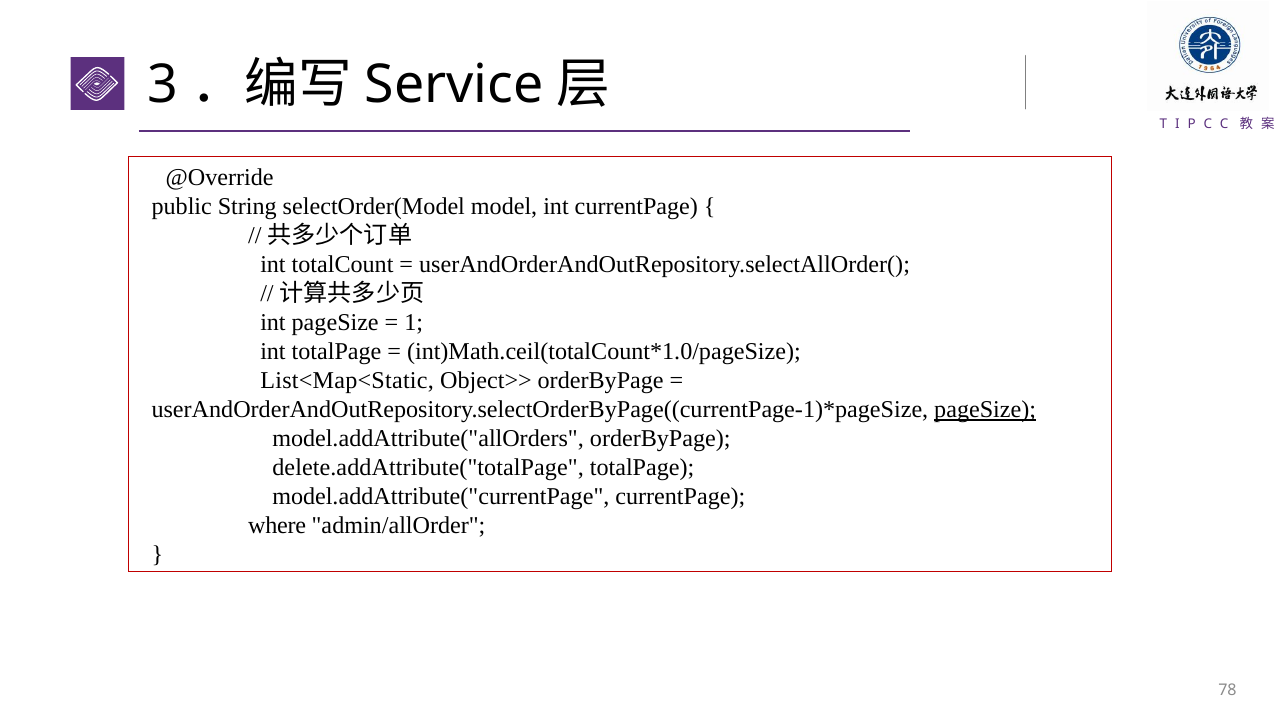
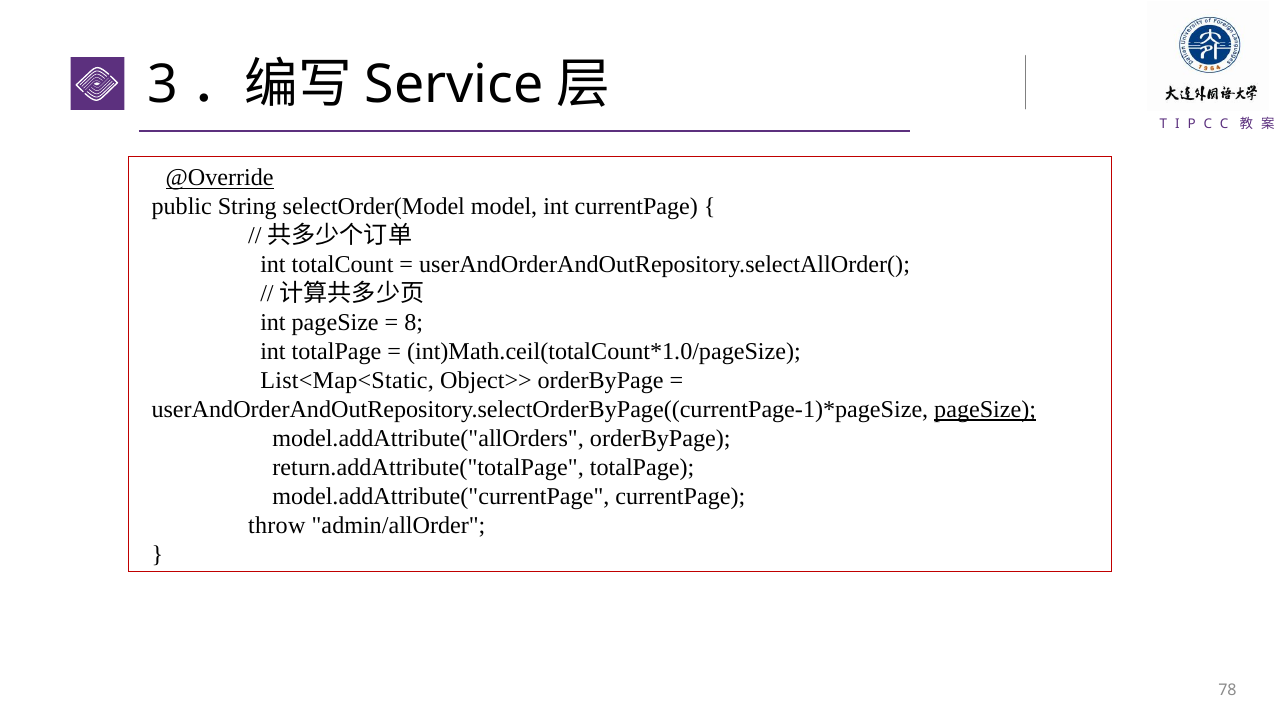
@Override underline: none -> present (220, 178)
1: 1 -> 8 (414, 323)
delete.addAttribute("totalPage: delete.addAttribute("totalPage -> return.addAttribute("totalPage (428, 468)
where: where -> throw (277, 526)
